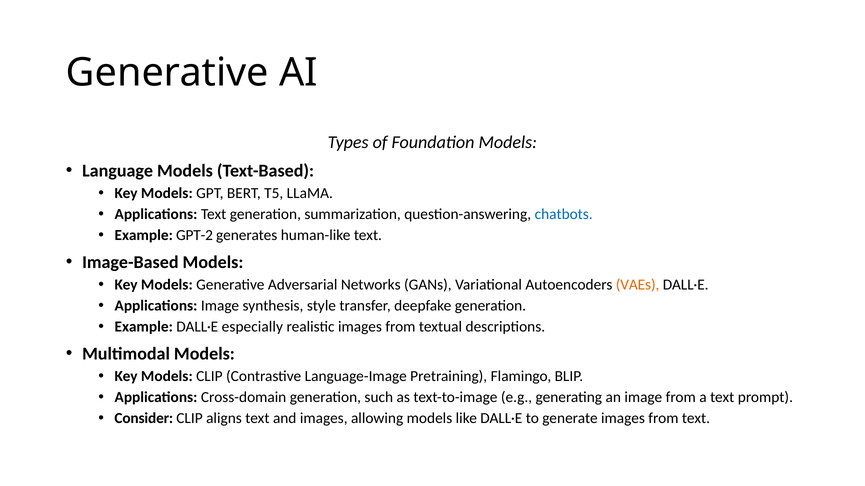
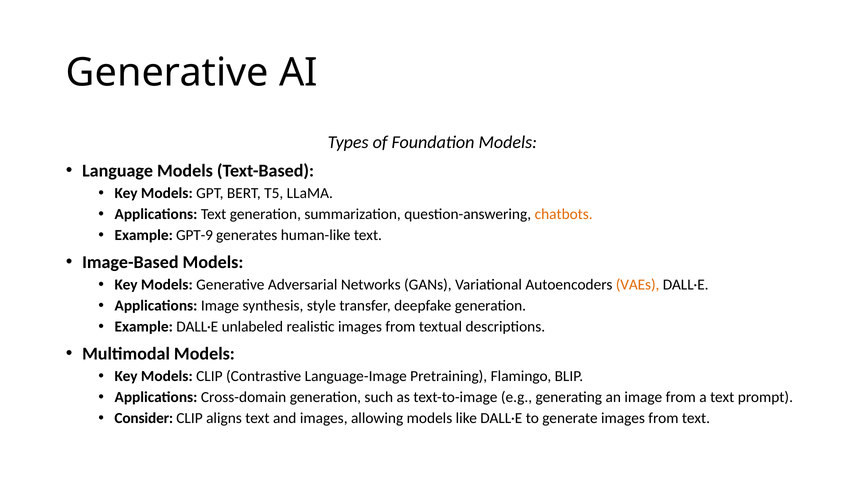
chatbots colour: blue -> orange (564, 214)
GPT-2: GPT-2 -> GPT-9 (195, 235)
especially: especially -> unlabeled (252, 327)
